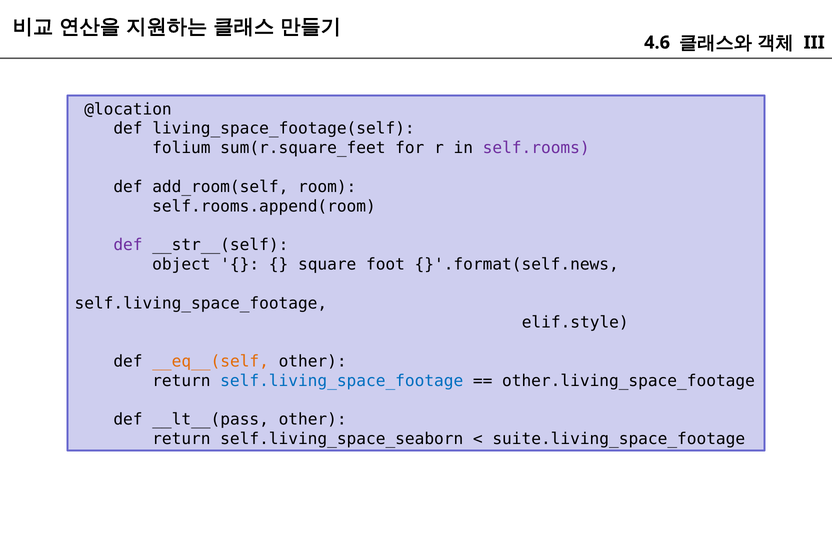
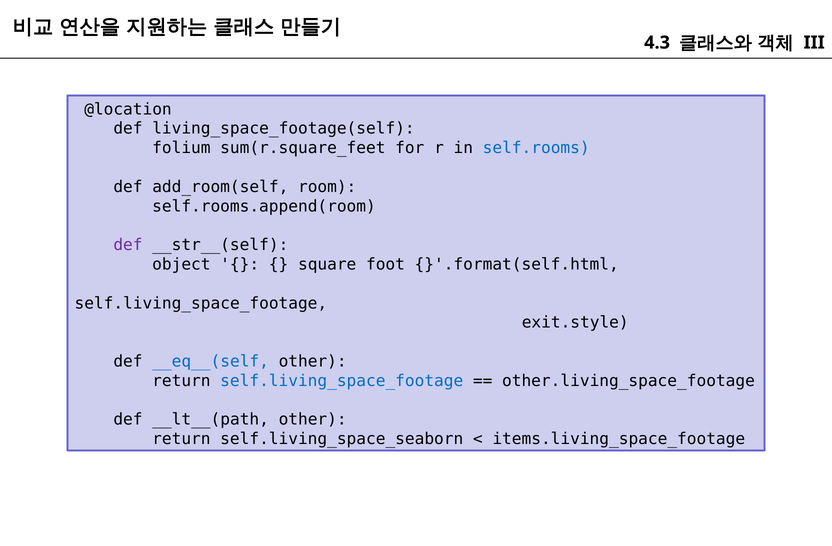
4.6: 4.6 -> 4.3 (657, 43)
self.rooms colour: purple -> blue (536, 148)
}'.format(self.news: }'.format(self.news -> }'.format(self.html (517, 265)
elif.style: elif.style -> exit.style (575, 323)
__eq__(self colour: orange -> blue (211, 362)
__lt__(pass: __lt__(pass -> __lt__(path (211, 420)
suite.living_space_footage: suite.living_space_footage -> items.living_space_footage (619, 439)
